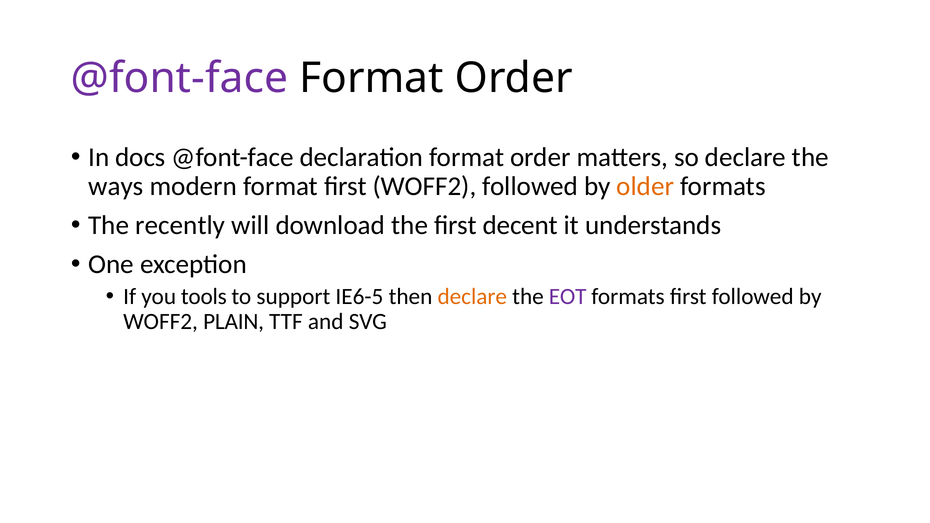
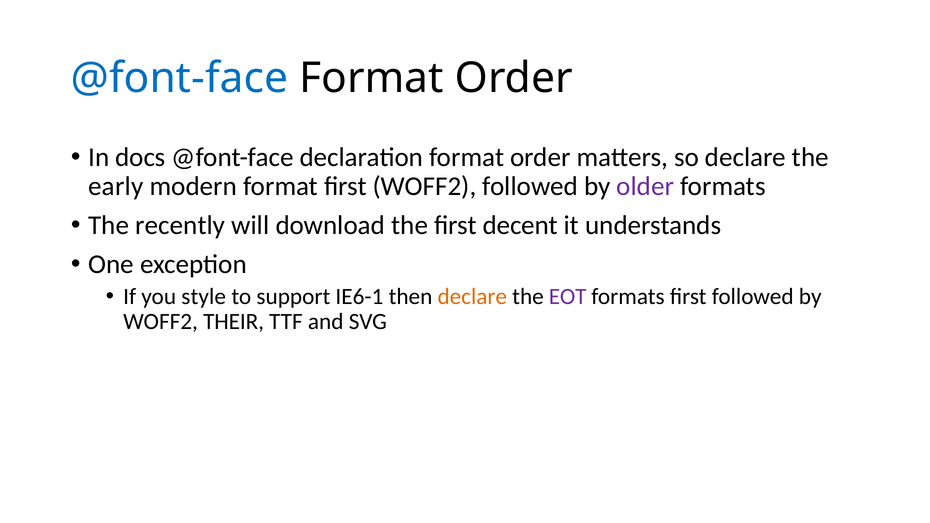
@font-face colour: purple -> blue (179, 78)
ways: ways -> early (116, 187)
older colour: orange -> purple (645, 187)
tools: tools -> style (204, 297)
IE6-5: IE6-5 -> IE6-1 (359, 297)
PLAIN: PLAIN -> THEIR (234, 322)
